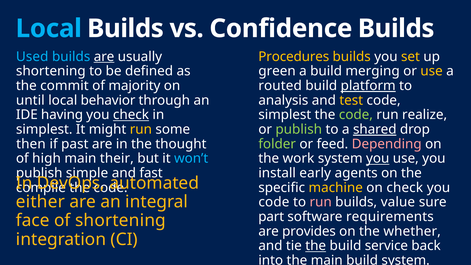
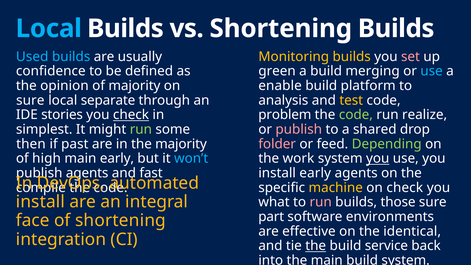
vs Confidence: Confidence -> Shortening (281, 29)
are underline: present -> none (104, 57)
Procedures: Procedures -> Monitoring (294, 57)
set colour: yellow -> pink (410, 57)
shortening: shortening -> confidence (51, 71)
use colour: yellow -> light blue (432, 71)
commit: commit -> opinion (64, 86)
routed: routed -> enable (280, 86)
platform underline: present -> none (368, 86)
until: until -> sure (30, 100)
behavior: behavior -> separate (108, 100)
having: having -> stories (62, 115)
simplest: simplest -> problem (285, 115)
run colour: yellow -> light green (141, 129)
publish colour: light green -> pink (299, 129)
shared underline: present -> none (375, 129)
the thought: thought -> majority (181, 144)
folder colour: light green -> pink (277, 144)
Depending colour: pink -> light green (387, 144)
main their: their -> early (117, 158)
publish simple: simple -> agents (87, 173)
either: either -> install (40, 202)
code: code -> what (274, 202)
value: value -> those (398, 202)
requirements: requirements -> environments (390, 217)
provides: provides -> effective (309, 231)
whether: whether -> identical (412, 231)
